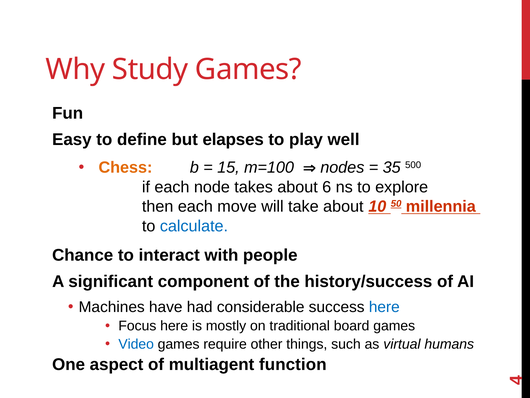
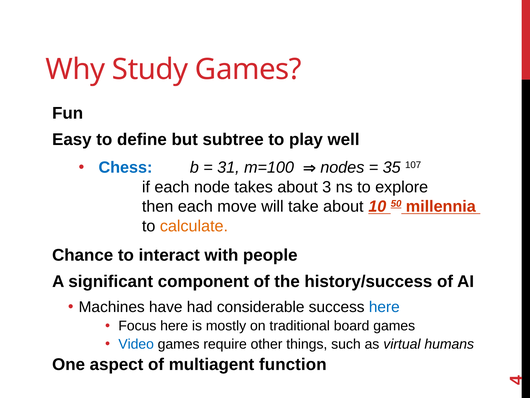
elapses: elapses -> subtree (233, 139)
Chess colour: orange -> blue (125, 167)
15: 15 -> 31 (228, 167)
500: 500 -> 107 (413, 165)
6: 6 -> 3 (327, 187)
calculate colour: blue -> orange (194, 226)
